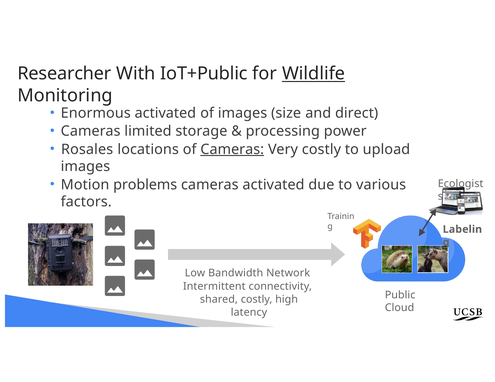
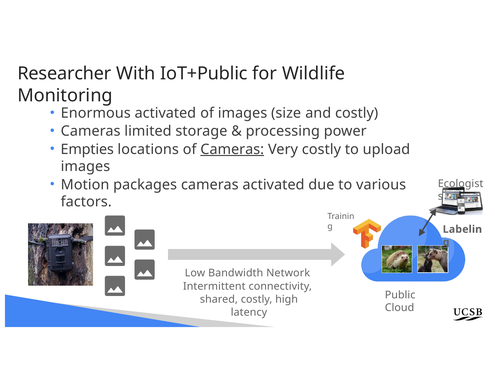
Wildlife underline: present -> none (314, 74)
and direct: direct -> costly (357, 113)
Rosales: Rosales -> Empties (87, 150)
problems: problems -> packages (145, 185)
